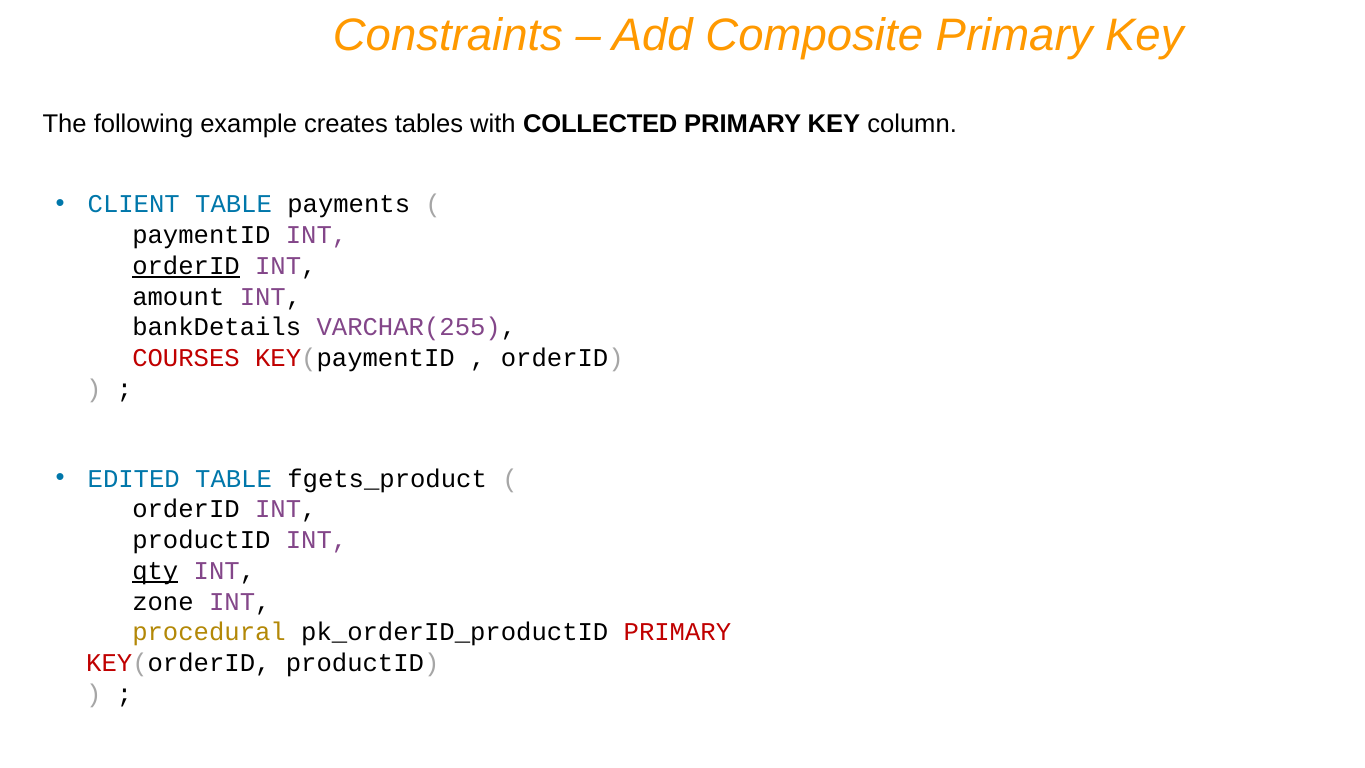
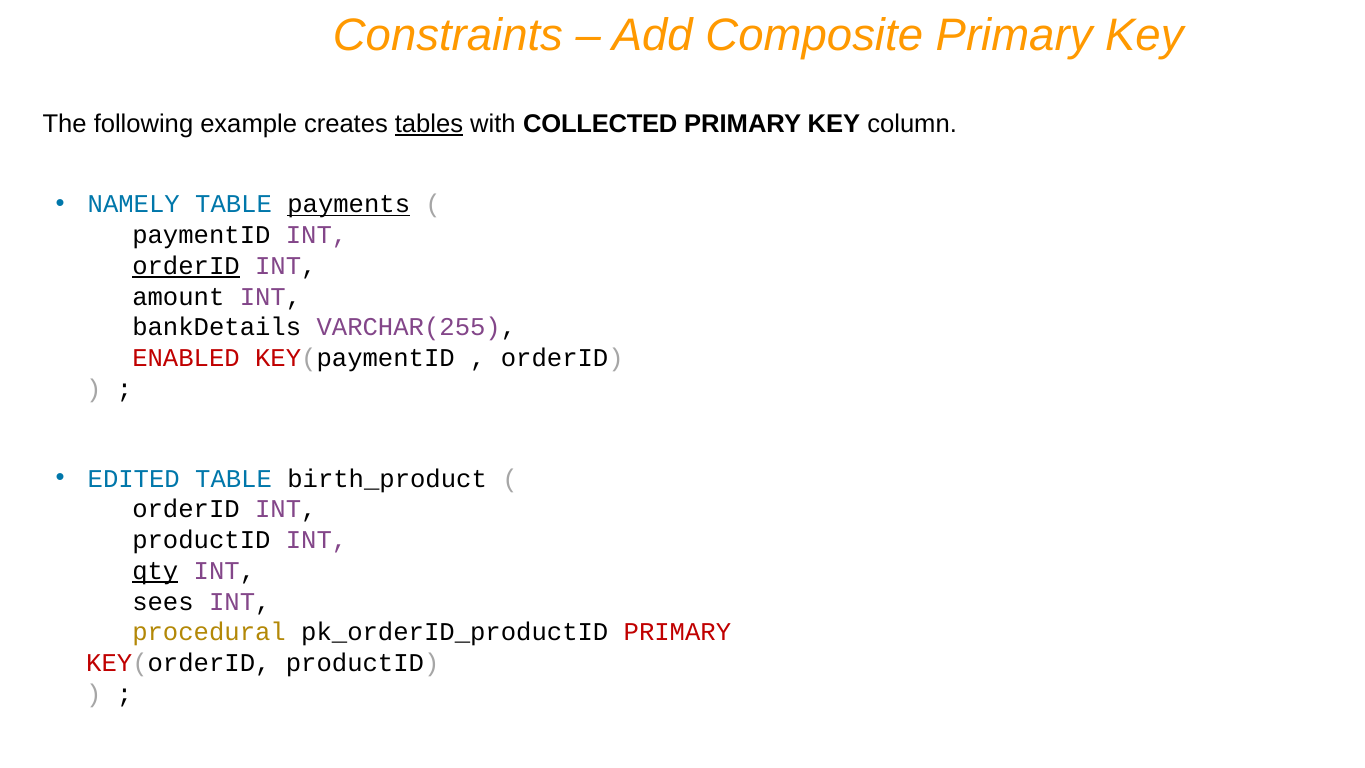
tables underline: none -> present (429, 124)
CLIENT: CLIENT -> NAMELY (134, 204)
payments underline: none -> present (349, 204)
COURSES: COURSES -> ENABLED (186, 358)
fgets_product: fgets_product -> birth_product (387, 479)
zone: zone -> sees (163, 601)
